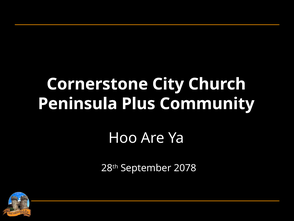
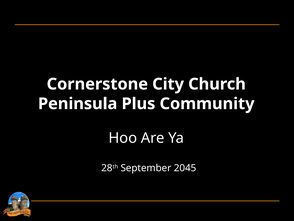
2078: 2078 -> 2045 (185, 168)
